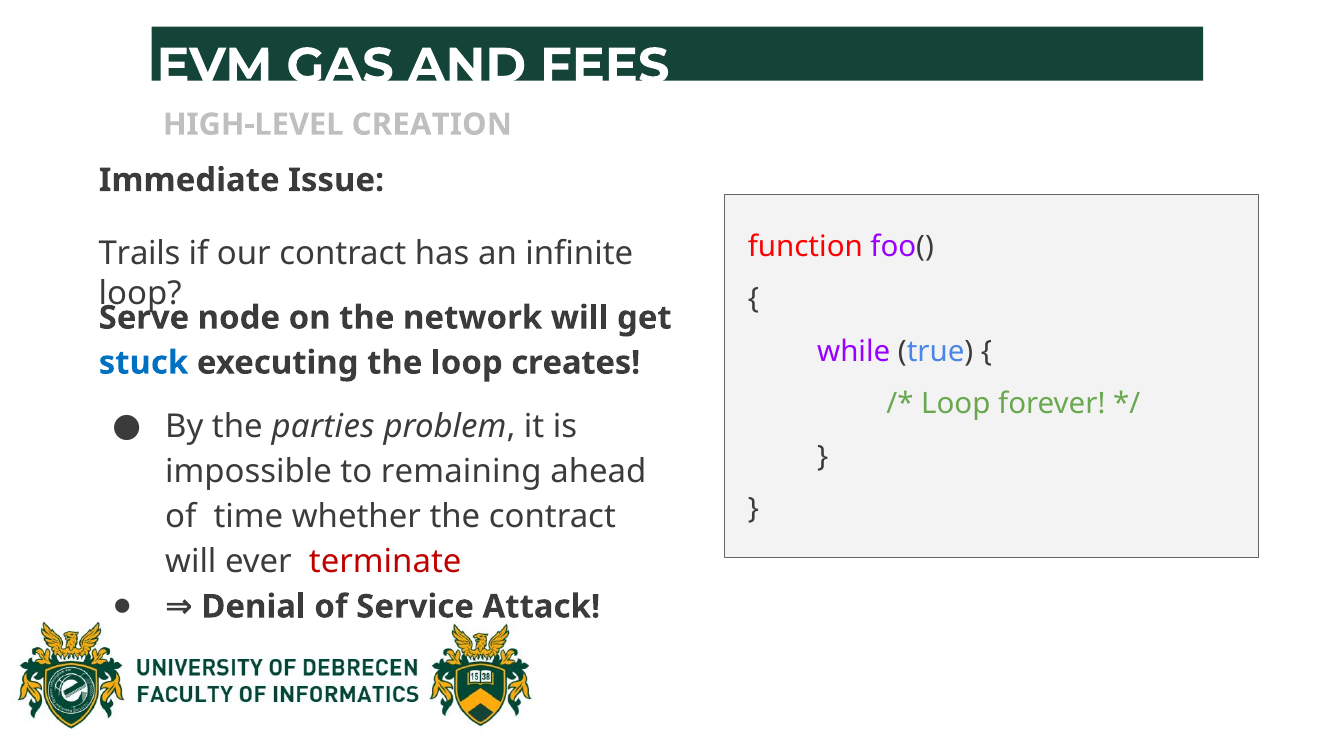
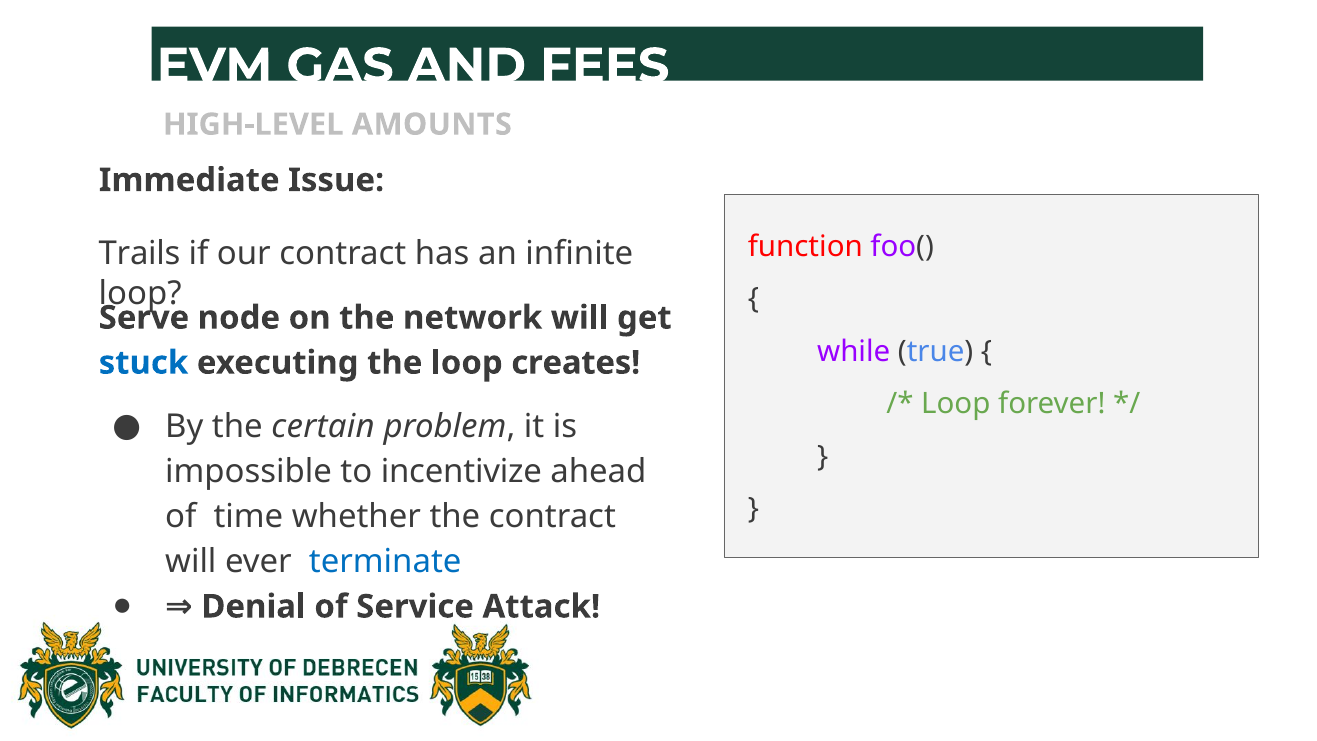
CREATION: CREATION -> AMOUNTS (432, 124)
parties: parties -> certain (323, 427)
remaining: remaining -> incentivize (461, 472)
terminate colour: red -> blue (385, 562)
